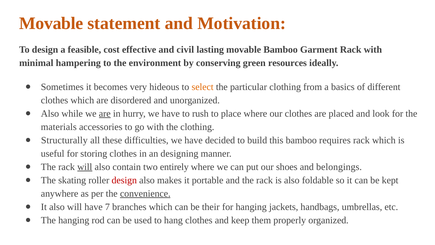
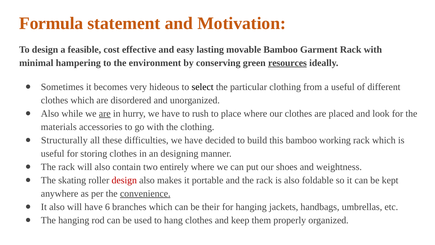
Movable: Movable -> Formula (51, 23)
civil: civil -> easy (185, 49)
resources underline: none -> present (287, 63)
select colour: orange -> black (203, 87)
a basics: basics -> useful (343, 87)
requires: requires -> working (335, 140)
will underline: present -> none (85, 167)
belongings: belongings -> weightness (339, 167)
7: 7 -> 6 (107, 207)
